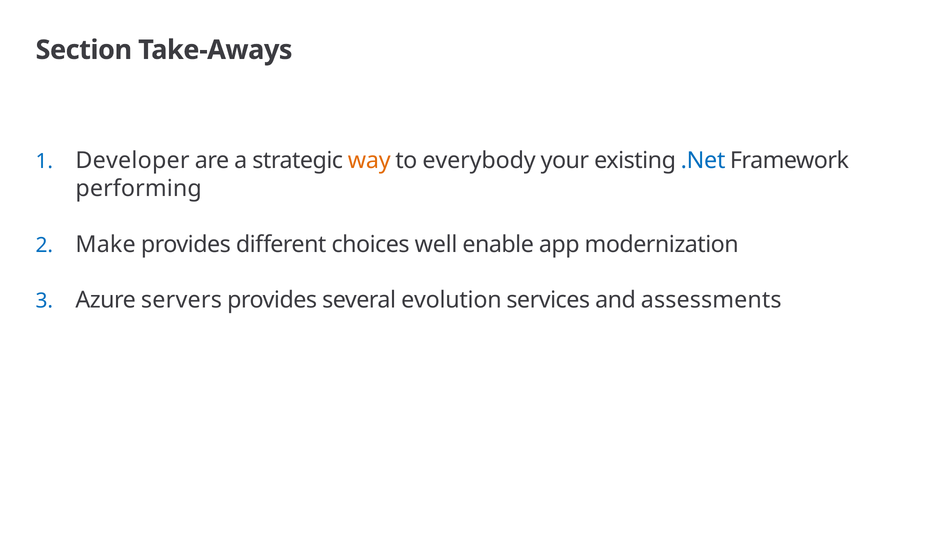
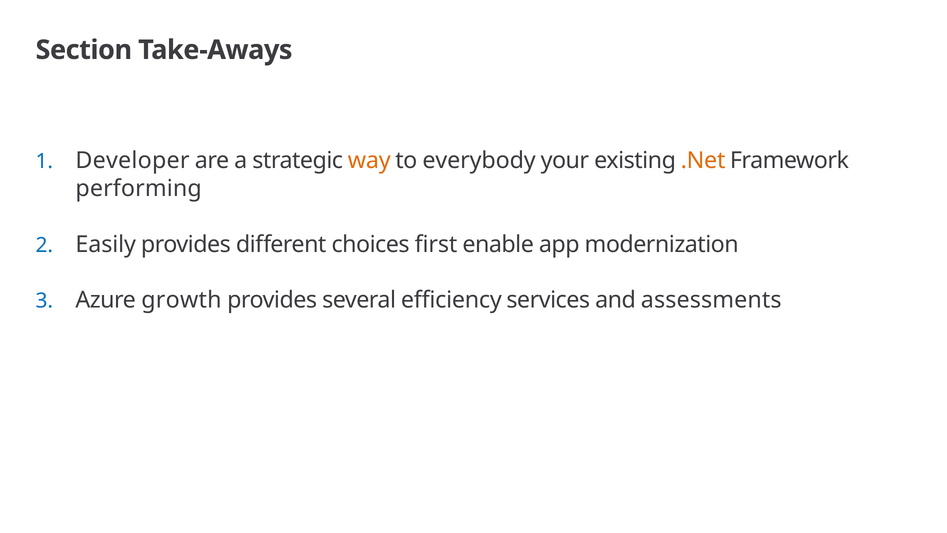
.Net colour: blue -> orange (703, 161)
Make: Make -> Easily (106, 244)
well: well -> first (436, 244)
servers: servers -> growth (181, 300)
evolution: evolution -> efficiency (451, 300)
